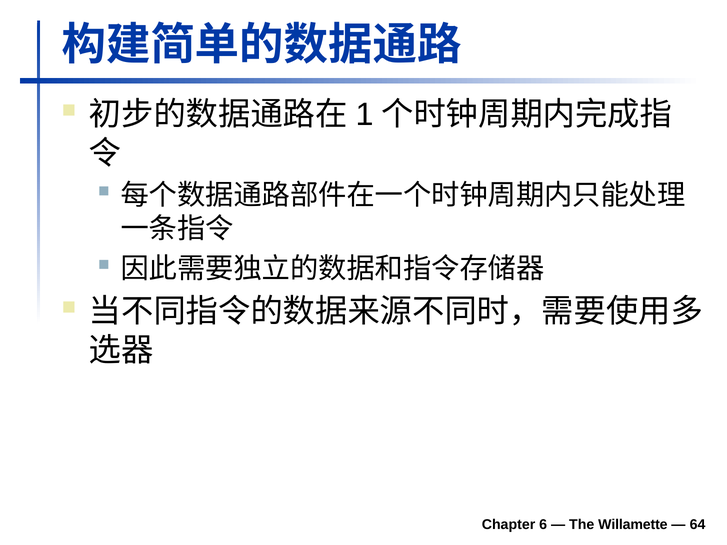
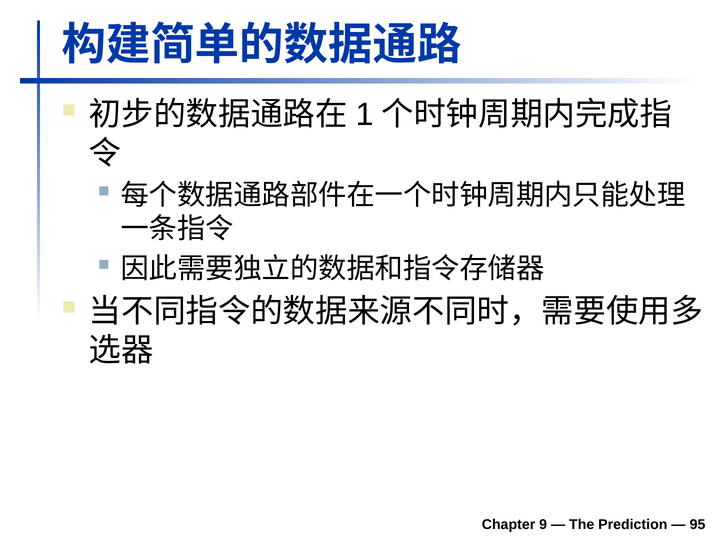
6: 6 -> 9 (543, 525)
Willamette: Willamette -> Prediction (633, 525)
64: 64 -> 95 (698, 525)
